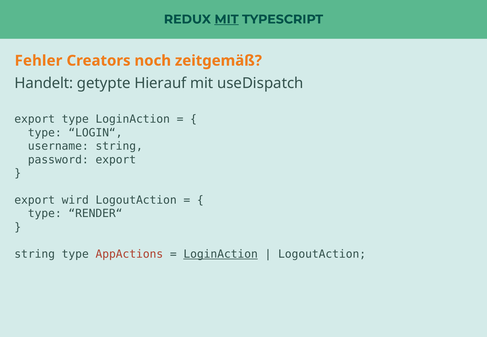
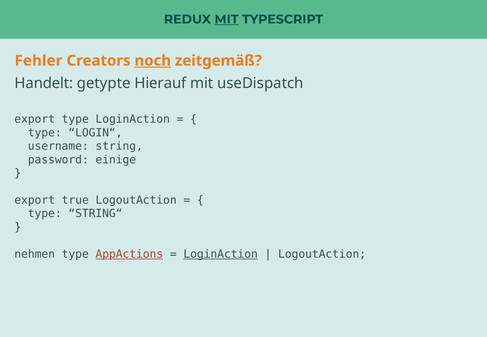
noch underline: none -> present (153, 61)
password export: export -> einige (116, 160)
wird: wird -> true (75, 200)
RENDER“: RENDER“ -> STRING“ (95, 214)
string: string -> nehmen (35, 254)
AppActions underline: none -> present (129, 254)
